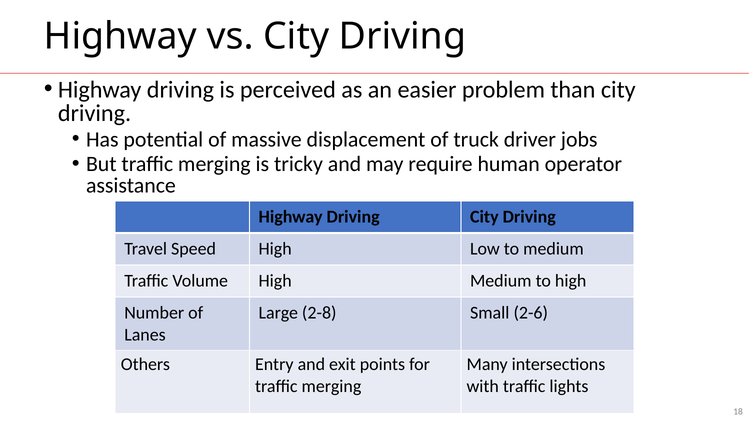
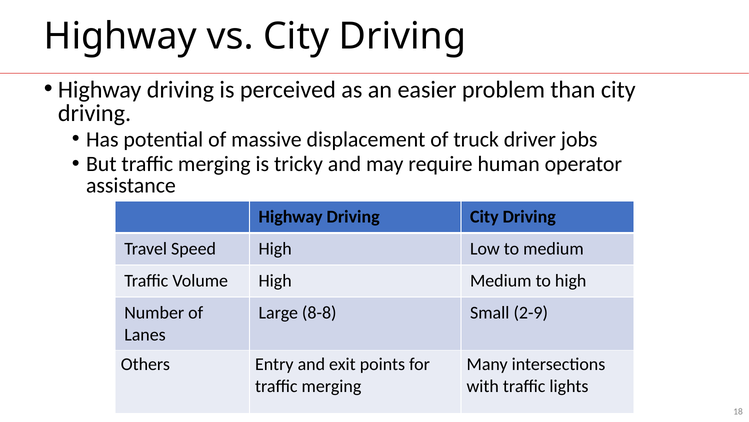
2-8: 2-8 -> 8-8 (319, 312)
2-6: 2-6 -> 2-9 (531, 312)
